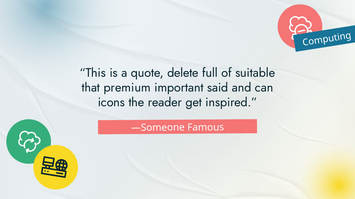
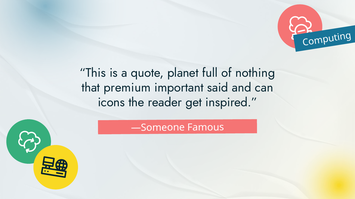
delete: delete -> planet (183, 73)
suitable: suitable -> nothing (255, 73)
